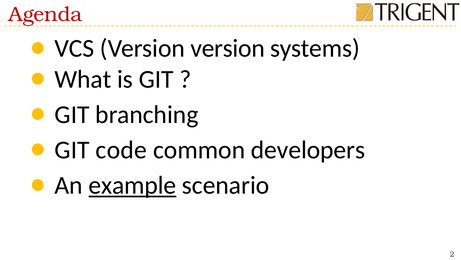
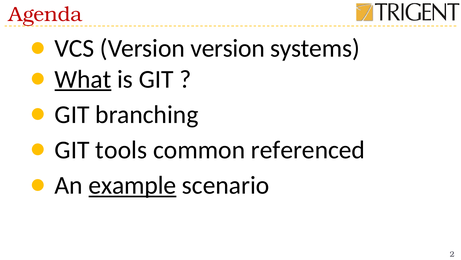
What underline: none -> present (83, 79)
code: code -> tools (121, 150)
developers: developers -> referenced (308, 150)
